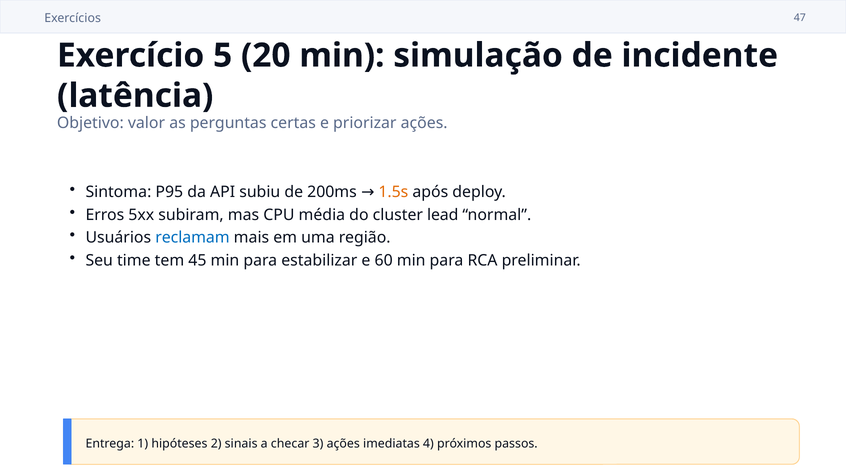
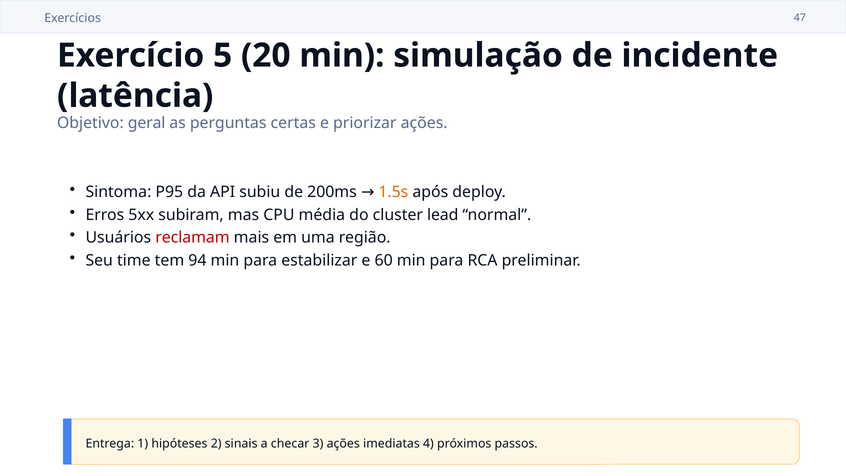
valor: valor -> geral (147, 123)
reclamam colour: blue -> red (192, 238)
45: 45 -> 94 (197, 261)
